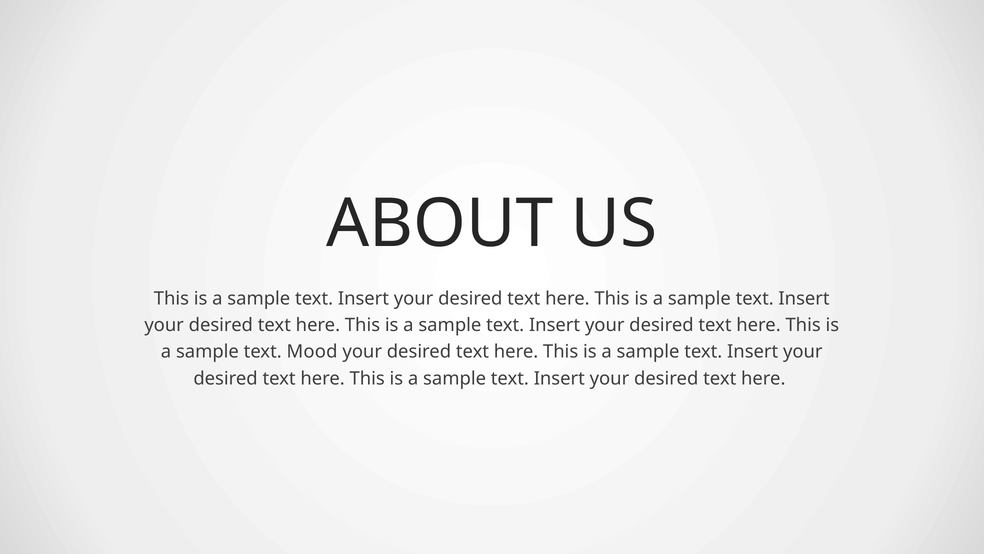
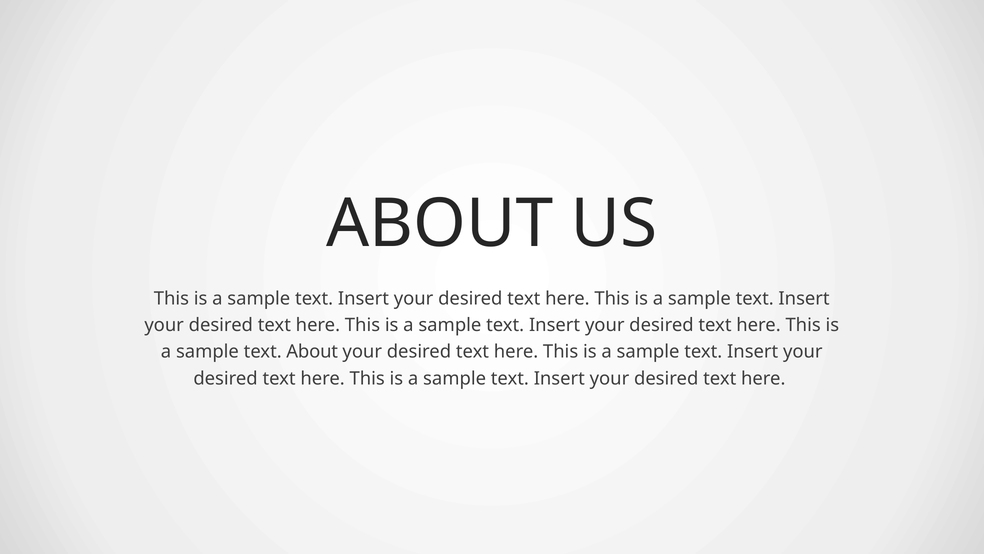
text Mood: Mood -> About (312, 352)
